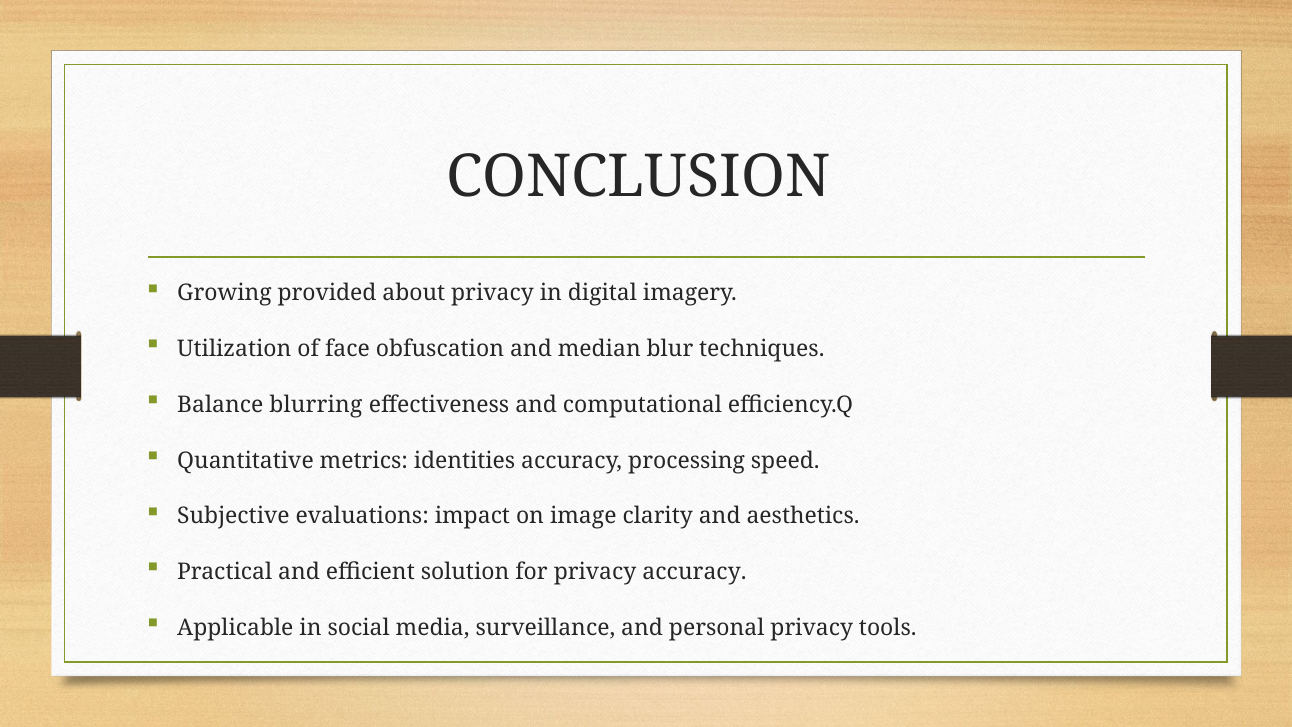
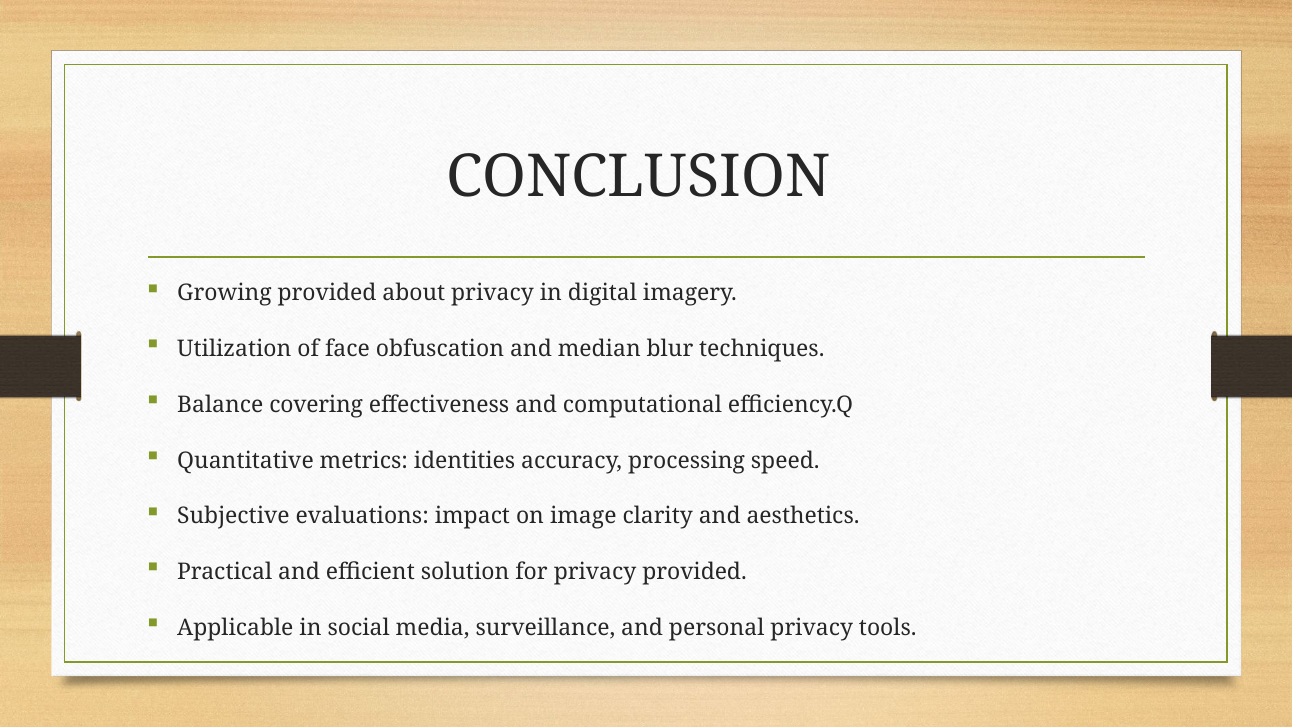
blurring: blurring -> covering (316, 405)
privacy accuracy: accuracy -> provided (695, 572)
